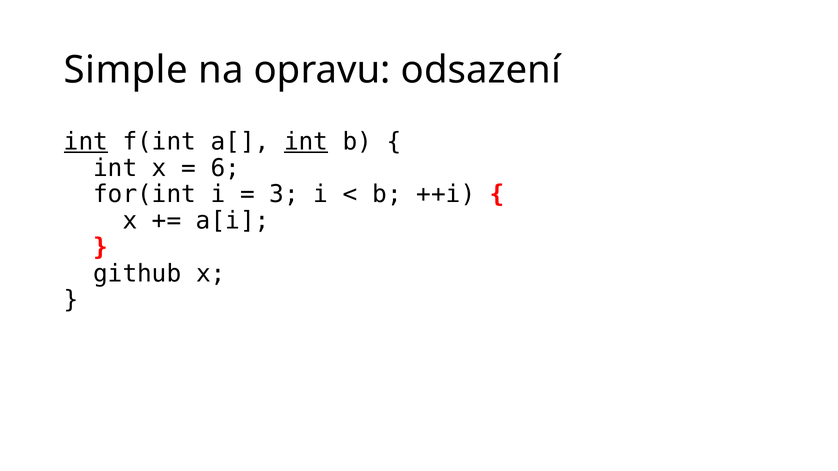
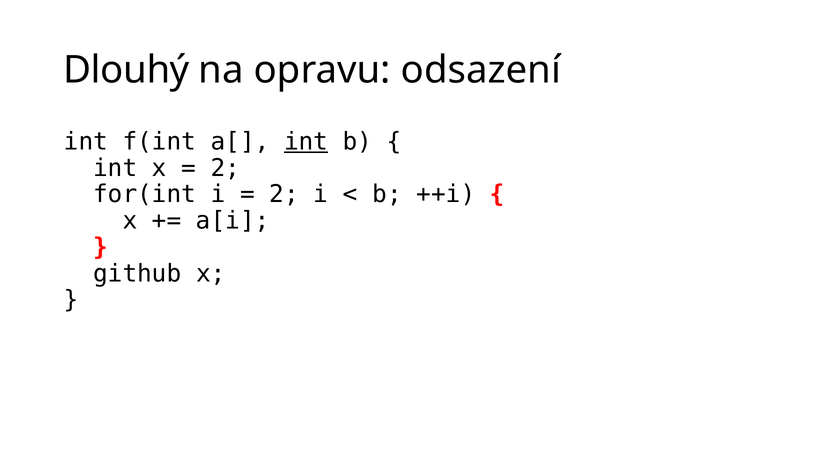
Simple: Simple -> Dlouhý (126, 70)
int underline: present -> none (86, 142)
6: 6 -> 2 (225, 168)
3: 3 -> 2 (284, 194)
